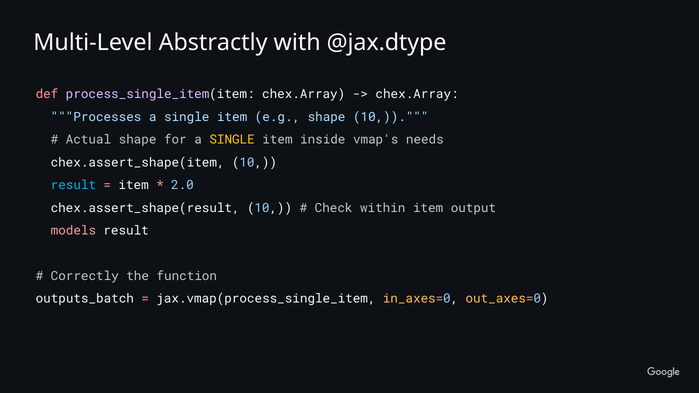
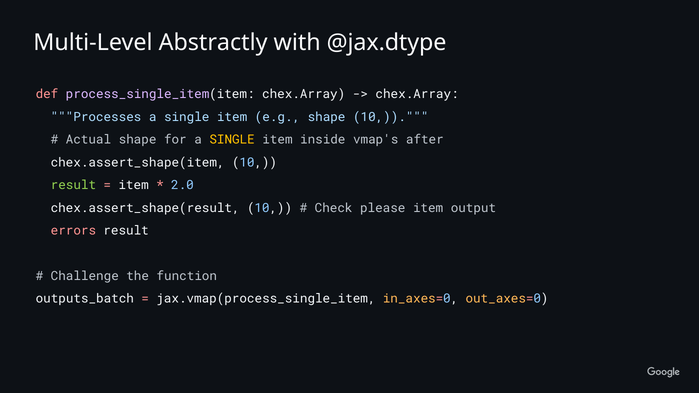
needs: needs -> after (425, 140)
result colour: light blue -> light green (73, 185)
within: within -> please (383, 208)
models: models -> errors (73, 231)
Correctly: Correctly -> Challenge (85, 276)
